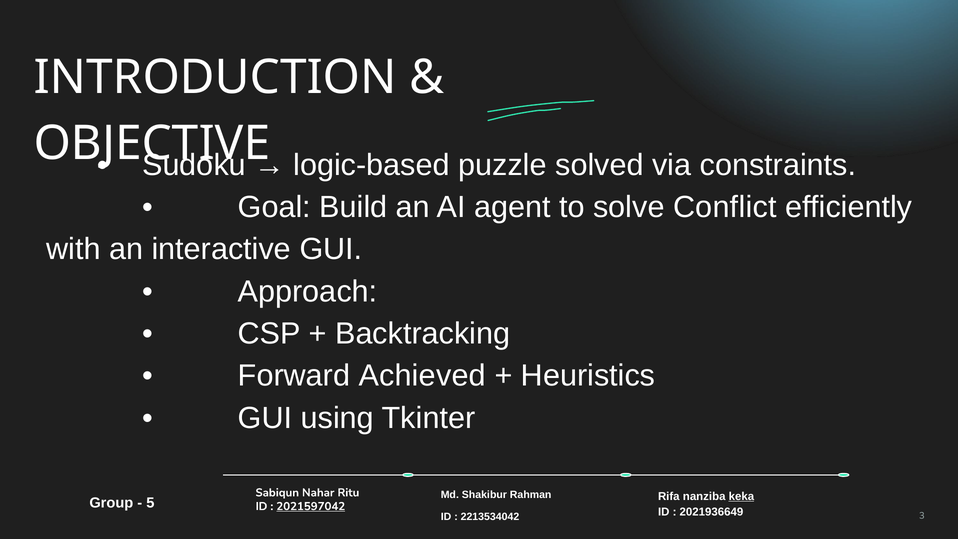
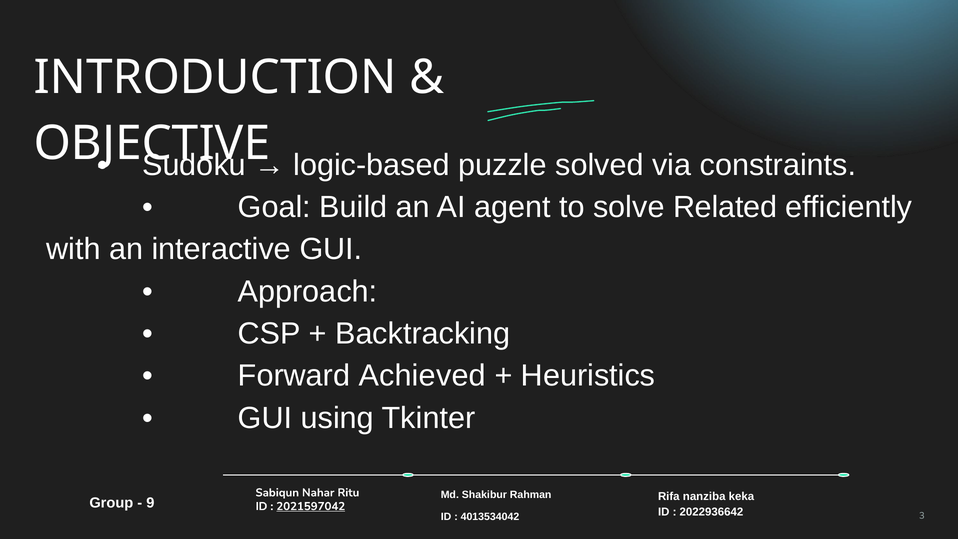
Conflict: Conflict -> Related (725, 207)
keka underline: present -> none (741, 496)
5: 5 -> 9 (150, 503)
2021936649: 2021936649 -> 2022936642 (711, 512)
2213534042: 2213534042 -> 4013534042 (490, 517)
